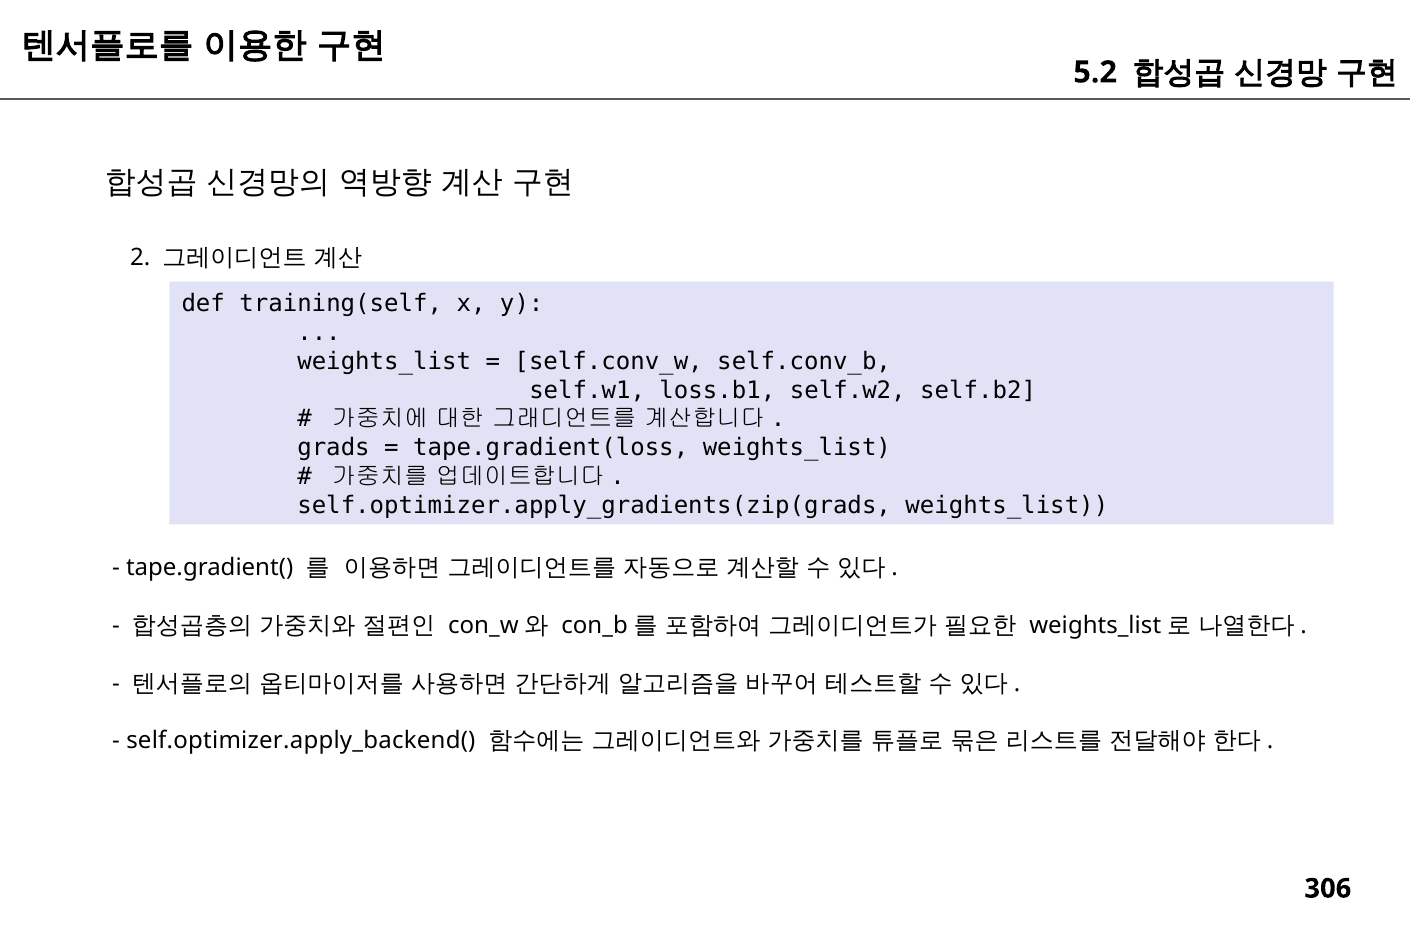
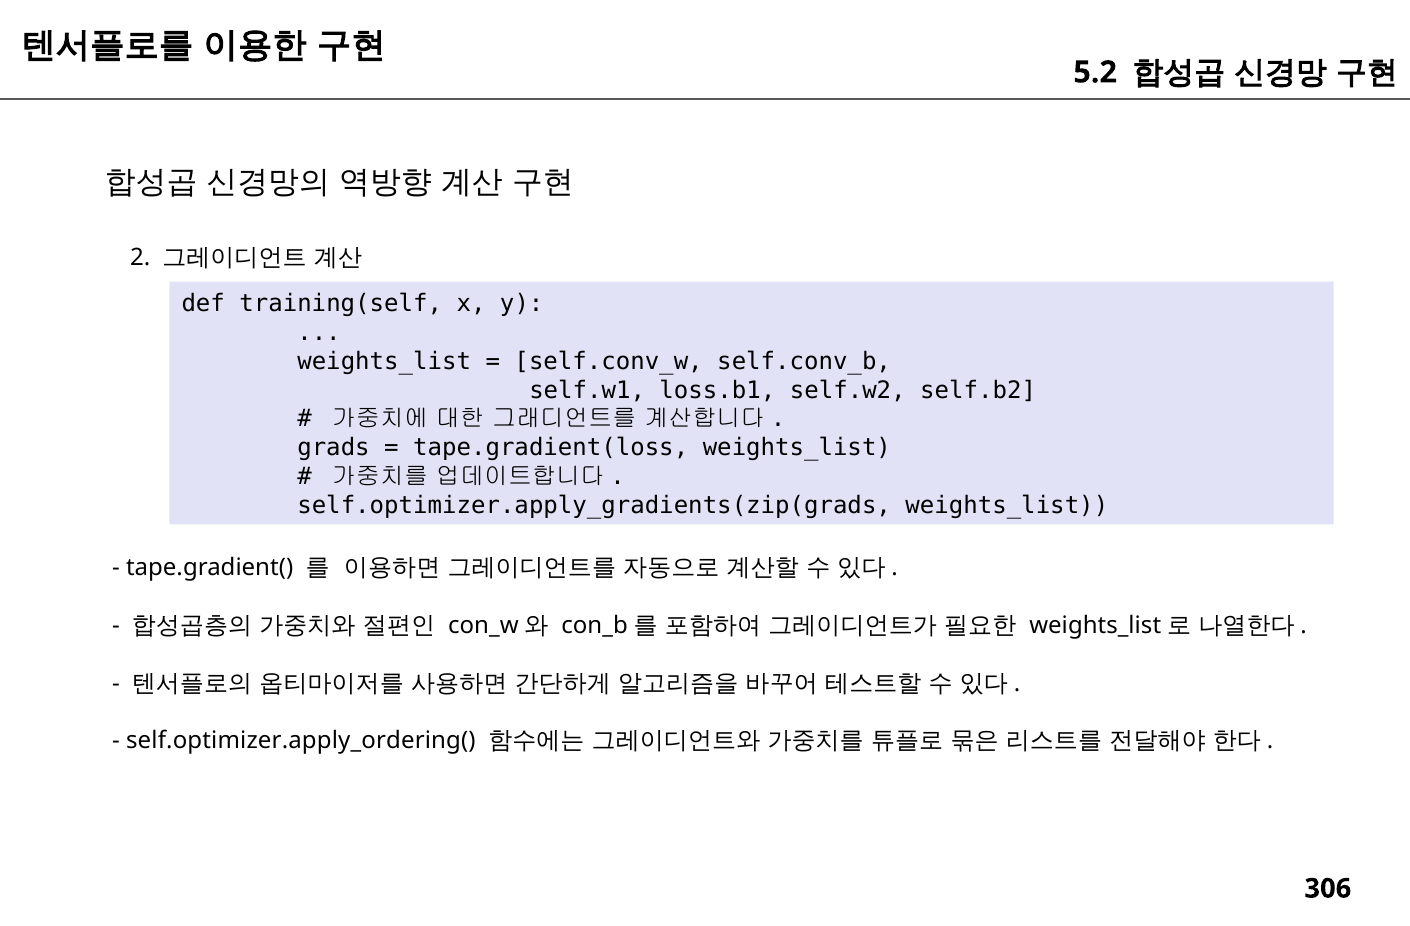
self.optimizer.apply_backend(: self.optimizer.apply_backend( -> self.optimizer.apply_ordering( (301, 741)
